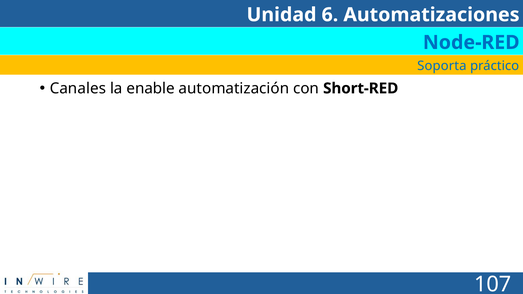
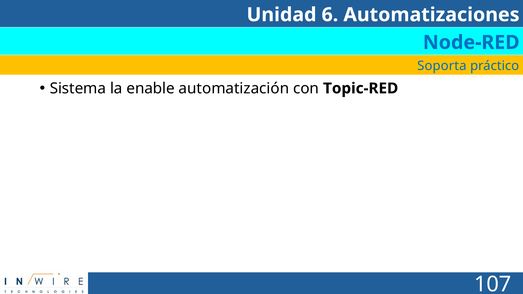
Canales: Canales -> Sistema (78, 88)
Short-RED: Short-RED -> Topic-RED (361, 88)
